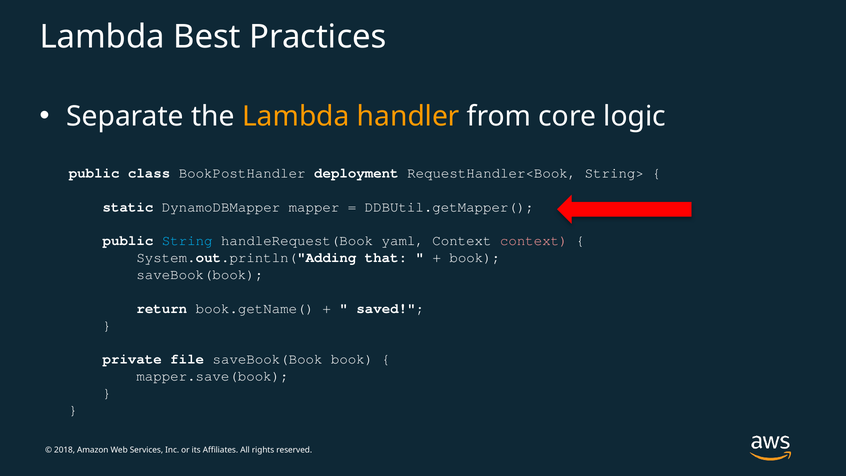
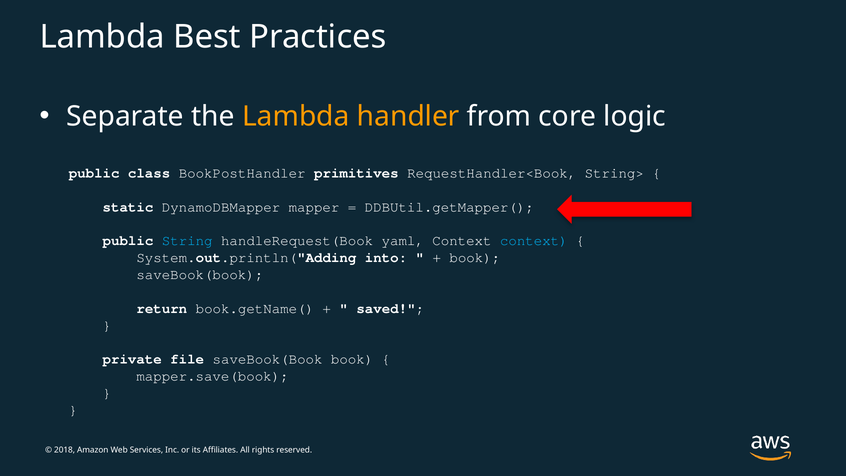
deployment: deployment -> primitives (356, 173)
context colour: pink -> light blue (534, 241)
that: that -> into (386, 258)
